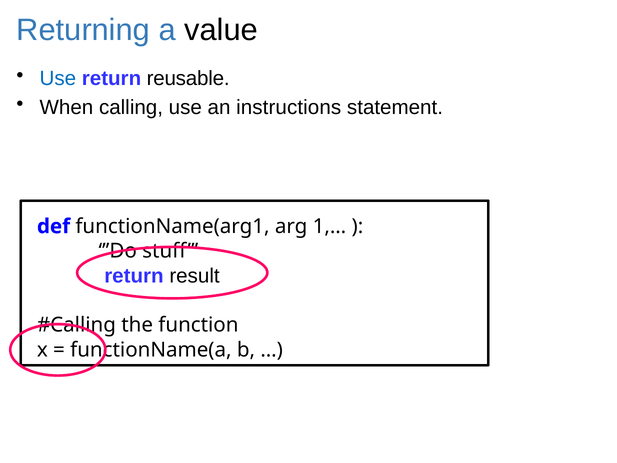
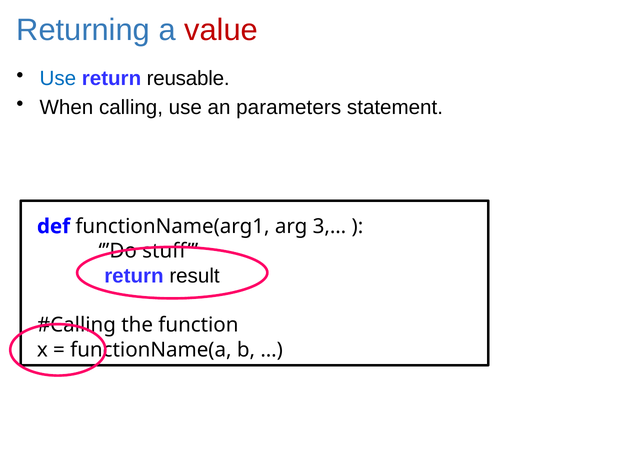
value colour: black -> red (221, 30)
instructions: instructions -> parameters (289, 107)
1,…: 1,… -> 3,… (329, 226)
